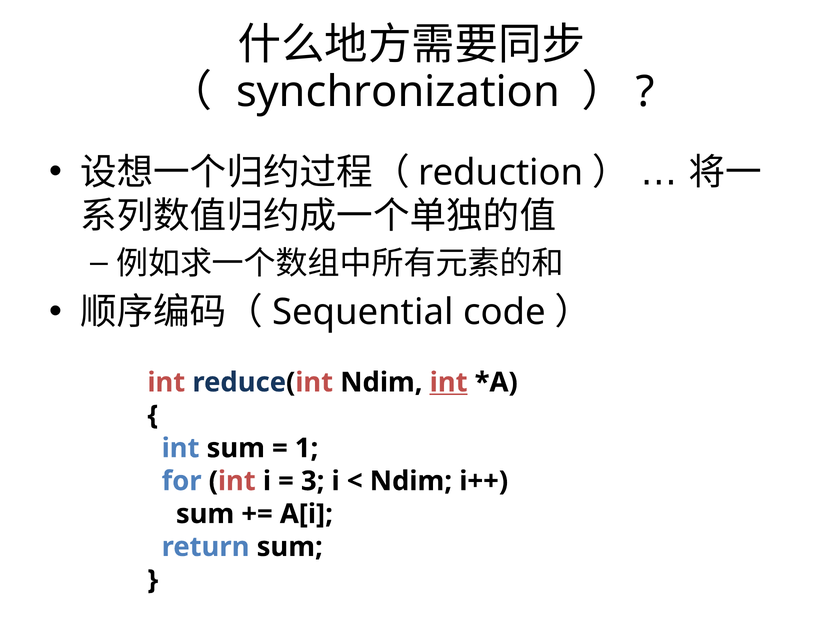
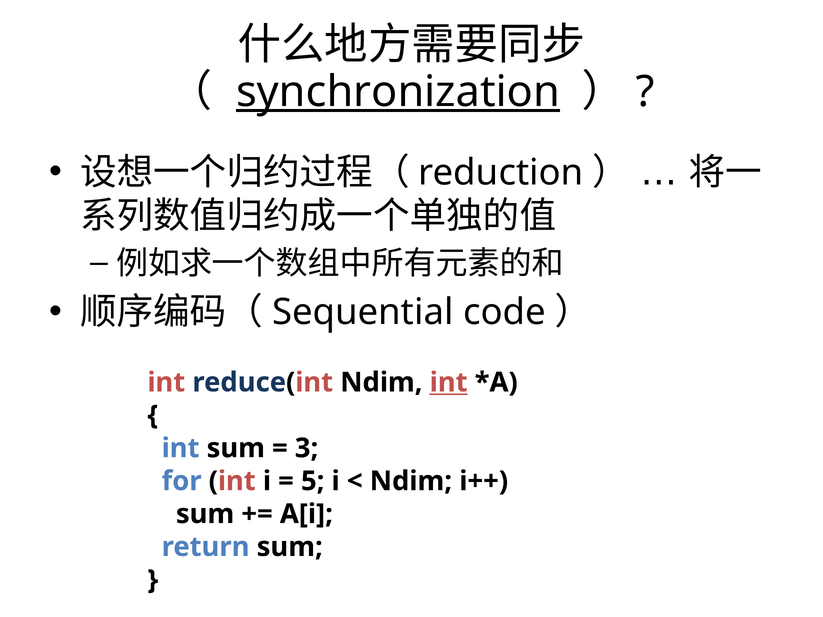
synchronization underline: none -> present (398, 92)
1: 1 -> 3 (307, 448)
3: 3 -> 5 (313, 481)
